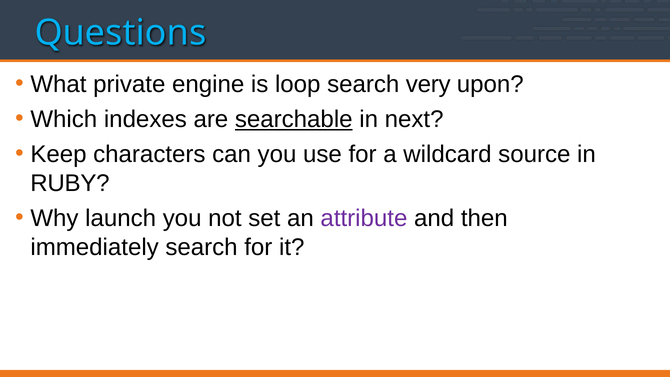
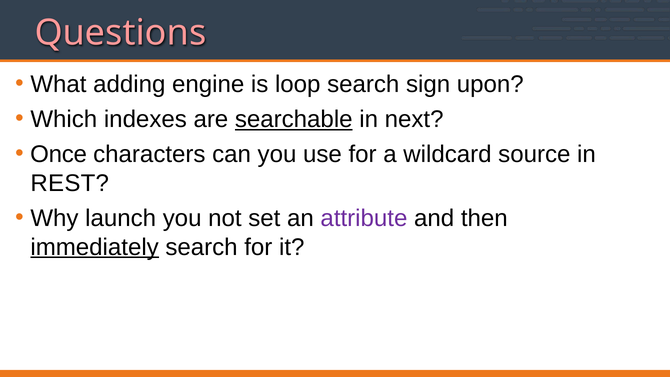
Questions colour: light blue -> pink (120, 33)
private: private -> adding (129, 84)
very: very -> sign (428, 84)
Keep: Keep -> Once (59, 154)
RUBY: RUBY -> REST (70, 183)
immediately underline: none -> present (95, 247)
